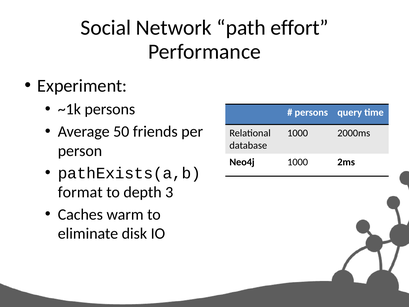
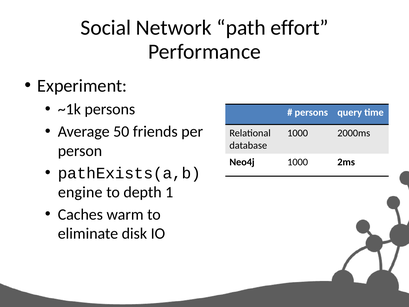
format: format -> engine (80, 192)
3: 3 -> 1 (169, 192)
